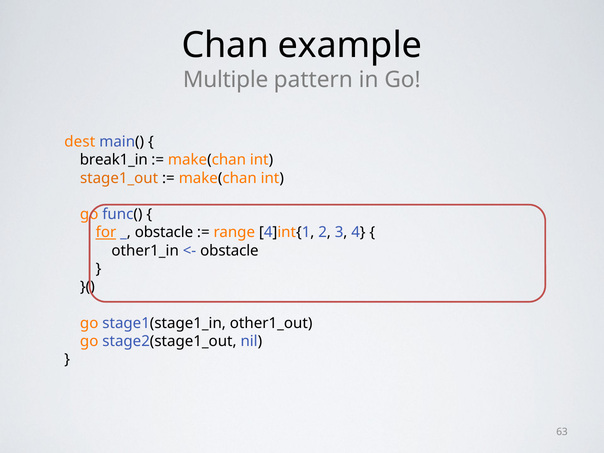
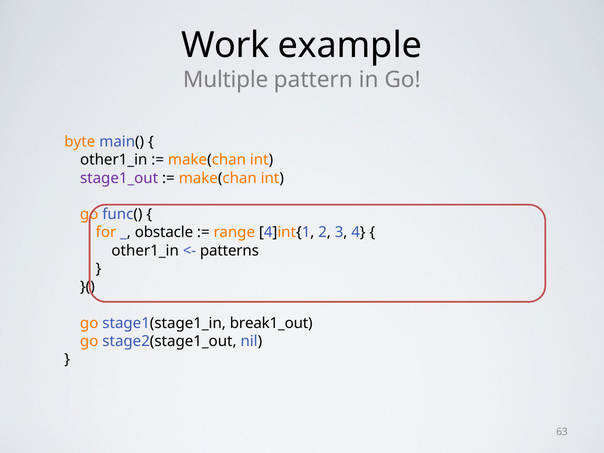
Chan: Chan -> Work (225, 45)
dest: dest -> byte (80, 142)
break1_in: break1_in -> other1_in (114, 160)
stage1_out colour: orange -> purple (119, 178)
for underline: present -> none (106, 232)
obstacle: obstacle -> patterns (229, 251)
other1_out: other1_out -> break1_out (271, 323)
